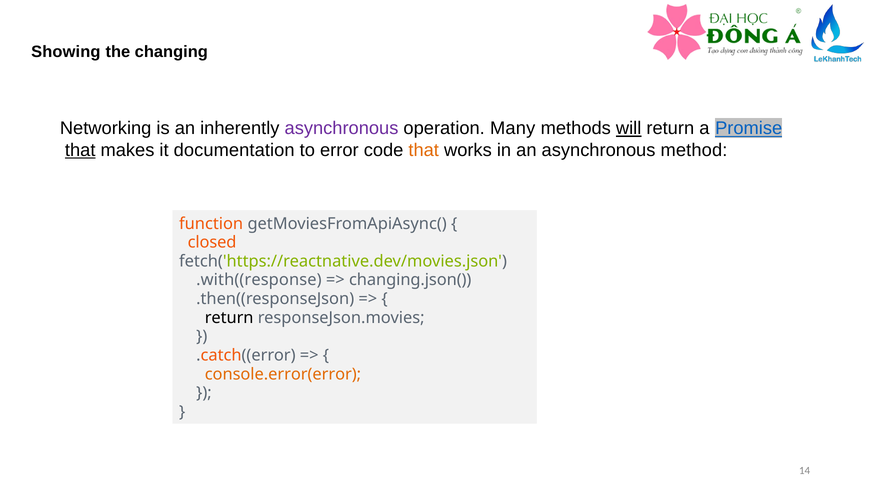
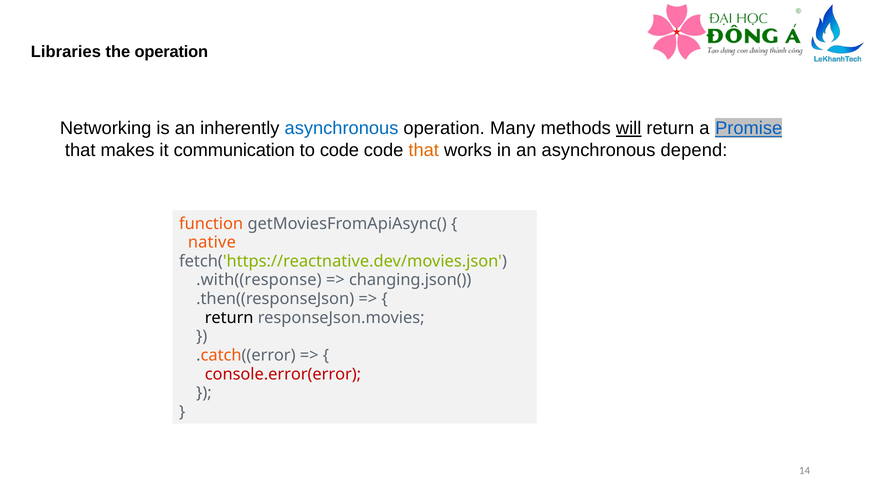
Showing: Showing -> Libraries (66, 52)
the changing: changing -> operation (171, 52)
asynchronous colour: purple -> blue (341, 128)
that underline: present -> none (80, 150)
documentation: documentation -> communication (234, 150)
to error: error -> code (339, 150)
method: method -> depend (694, 150)
closed: closed -> native (212, 243)
console.error(error colour: orange -> red (283, 374)
